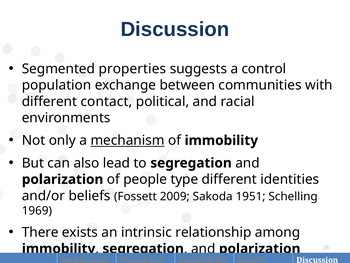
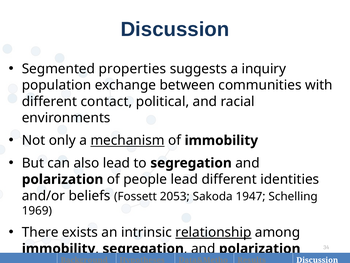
control: control -> inquiry (264, 69)
people type: type -> lead (184, 179)
2009: 2009 -> 2053 (175, 196)
1951: 1951 -> 1947 (251, 196)
relationship underline: none -> present (213, 232)
